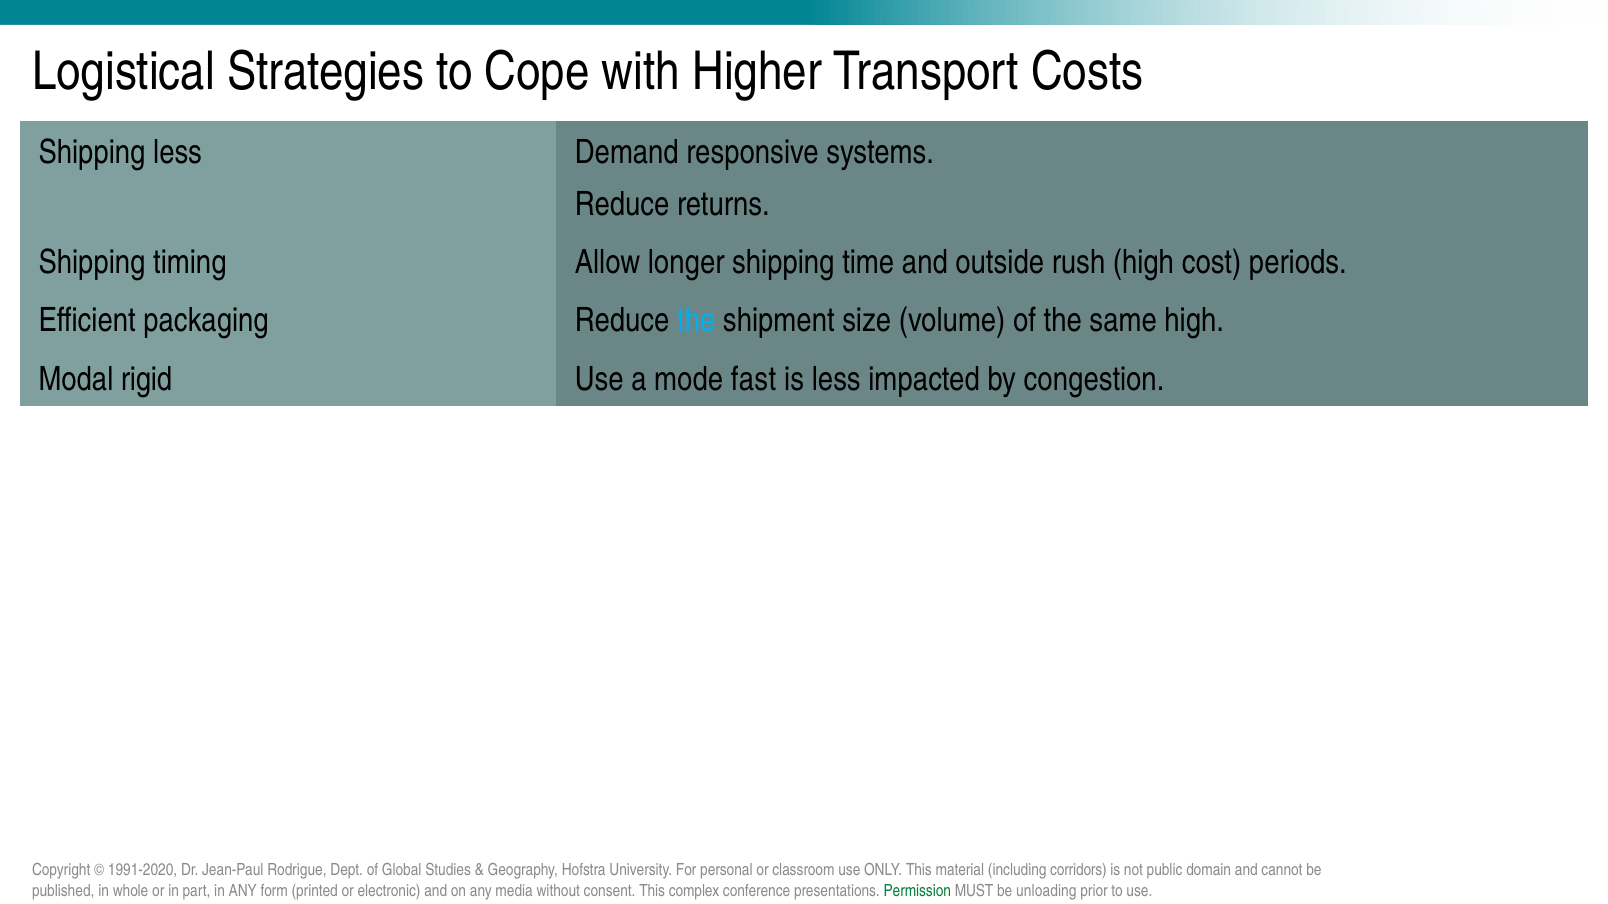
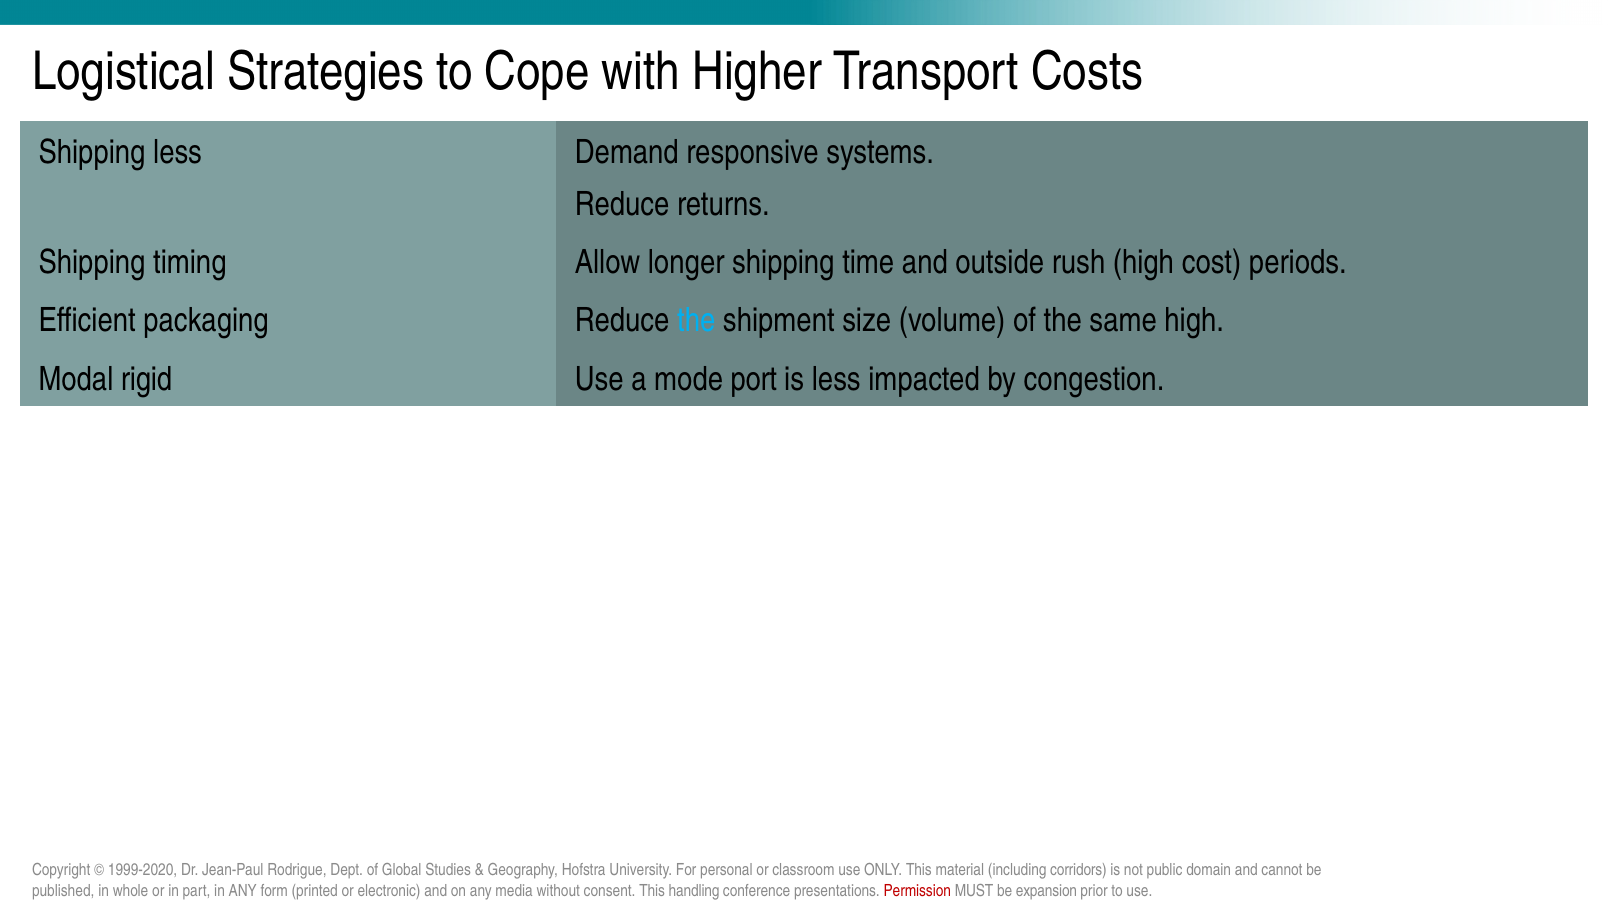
fast: fast -> port (754, 379)
1991-2020: 1991-2020 -> 1999-2020 (143, 871)
complex: complex -> handling (694, 891)
Permission colour: green -> red (917, 891)
unloading: unloading -> expansion (1046, 891)
